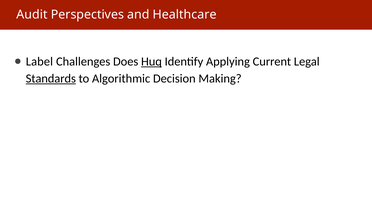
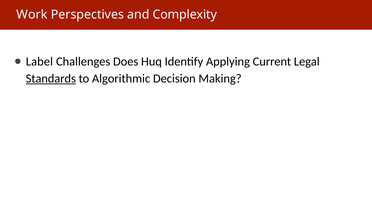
Audit: Audit -> Work (32, 15)
Healthcare: Healthcare -> Complexity (185, 15)
Huq underline: present -> none (151, 62)
